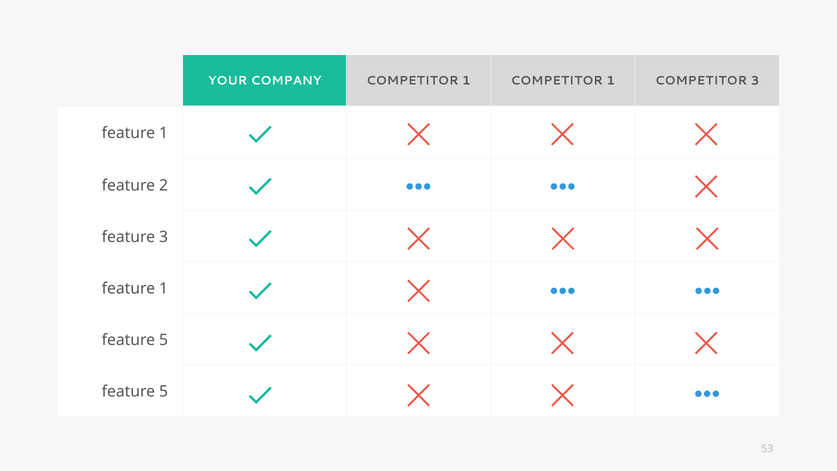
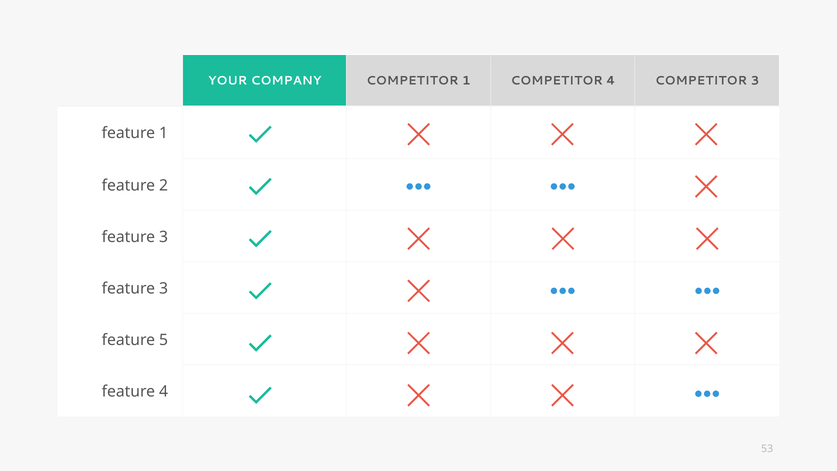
1 COMPETITOR 1: 1 -> 4 (611, 81)
1: 1 -> 3 (164, 288)
5: 5 -> 4 (164, 391)
